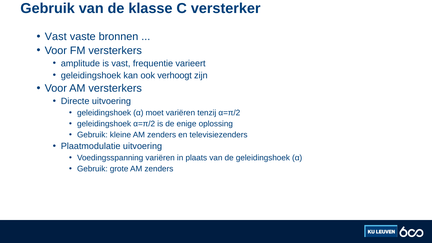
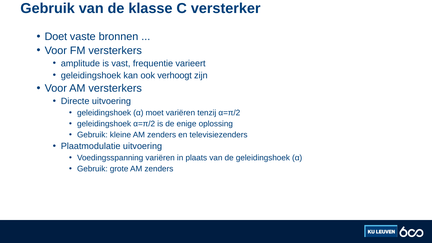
Vast: Vast -> Doet (56, 37)
